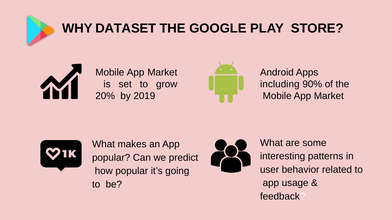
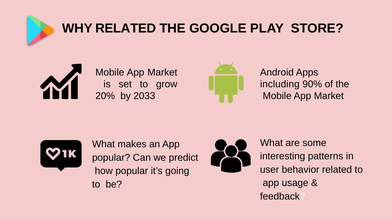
WHY DATASET: DATASET -> RELATED (126, 28)
2019: 2019 -> 2033 (144, 96)
